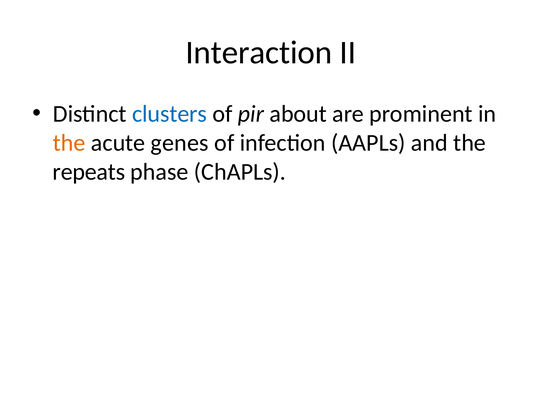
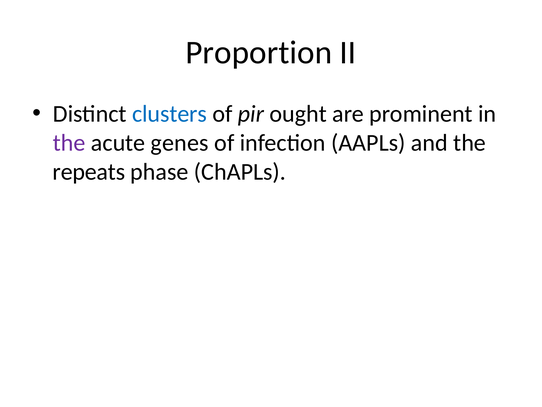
Interaction: Interaction -> Proportion (259, 52)
about: about -> ought (298, 114)
the colour: orange -> purple (69, 143)
